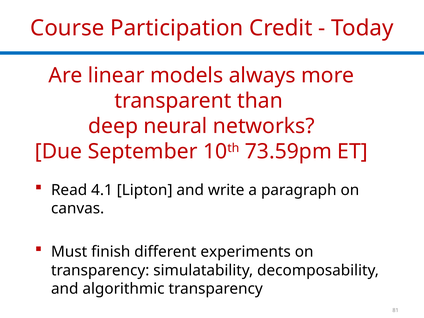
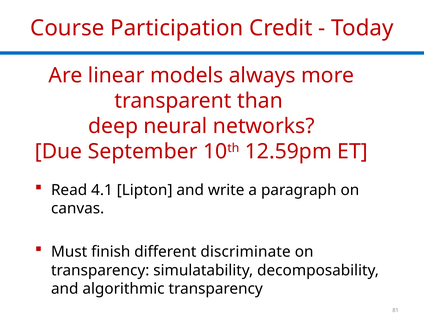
73.59pm: 73.59pm -> 12.59pm (288, 152)
experiments: experiments -> discriminate (246, 252)
